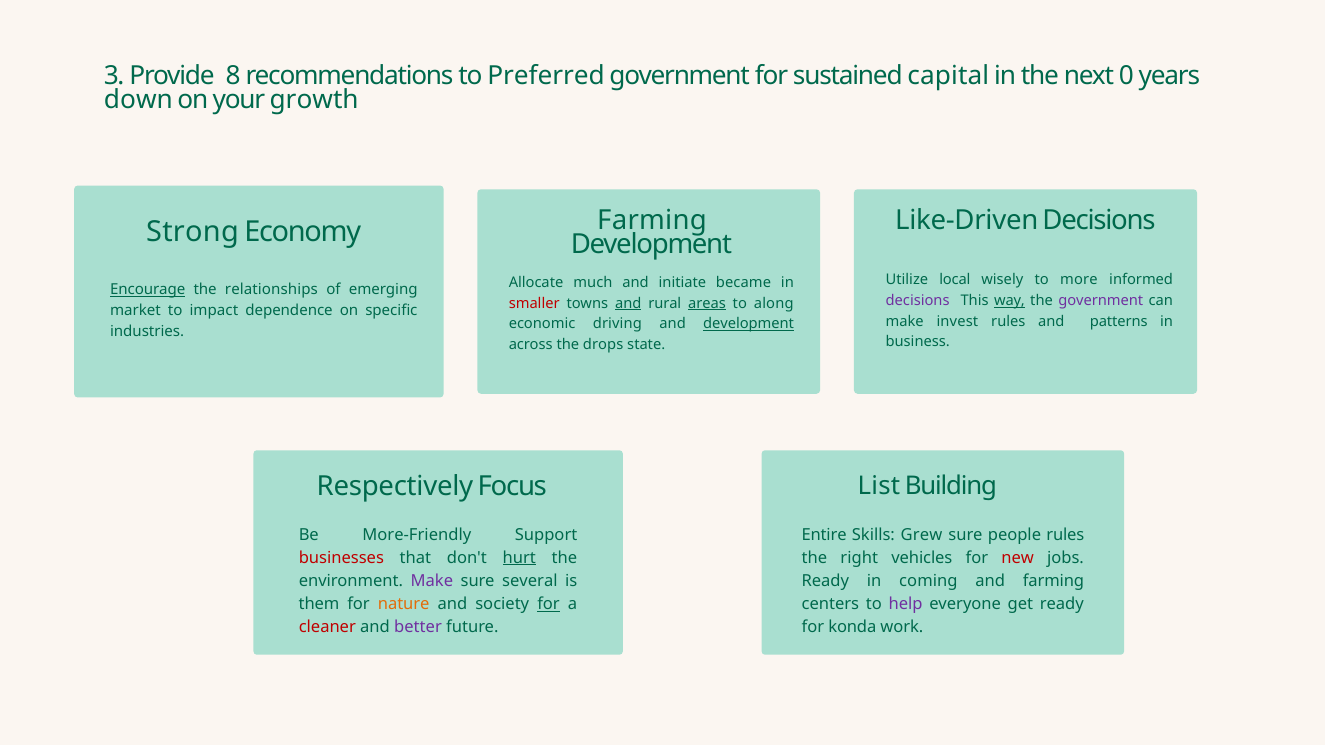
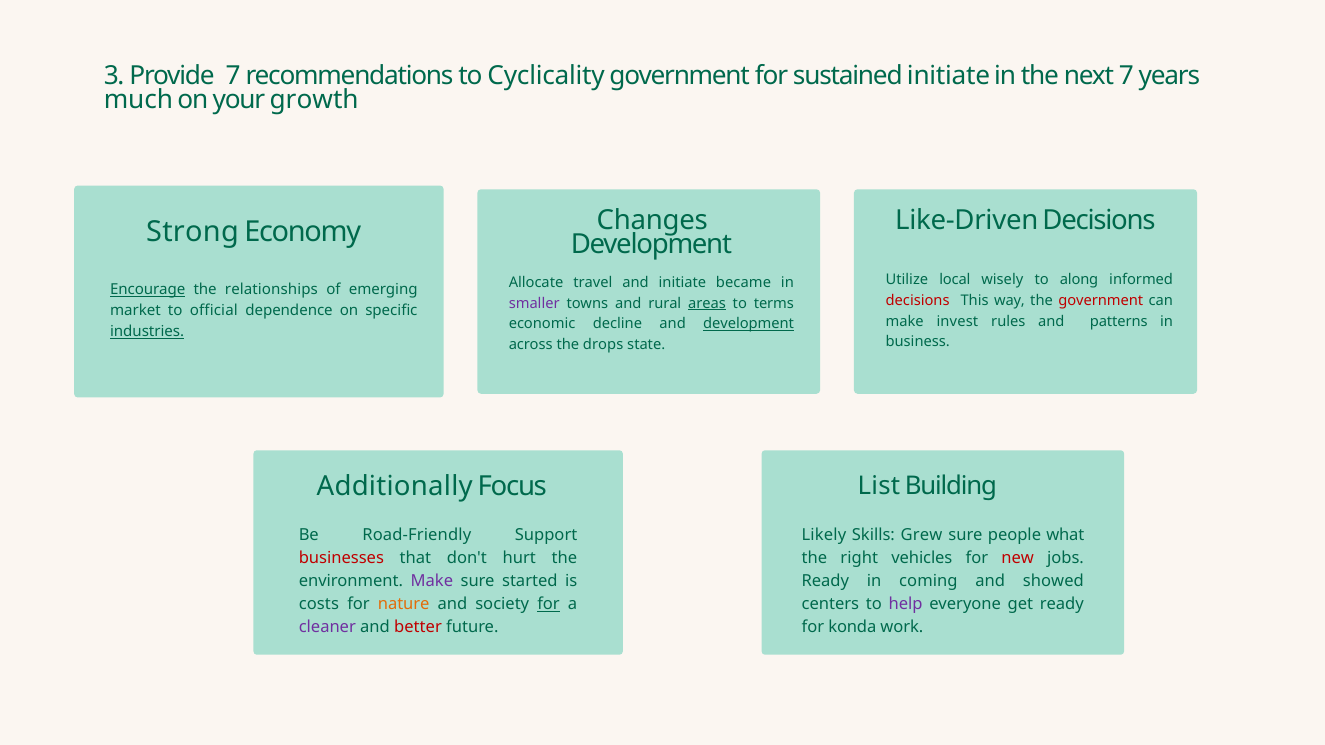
Provide 8: 8 -> 7 (233, 76)
Preferred: Preferred -> Cyclicality (546, 76)
sustained capital: capital -> initiate (949, 76)
next 0: 0 -> 7 (1126, 76)
down: down -> much (138, 100)
Economy Farming: Farming -> Changes (652, 220)
more: more -> along (1079, 280)
much: much -> travel (593, 283)
decisions colour: purple -> red (918, 301)
way underline: present -> none (1009, 301)
government colour: purple -> red (1101, 301)
smaller colour: red -> purple (534, 304)
and underline: present -> none (628, 304)
along: along -> terms (774, 304)
impact: impact -> official (214, 311)
driving: driving -> decline (617, 324)
industries underline: none -> present (147, 332)
Respectively: Respectively -> Additionally (395, 486)
More-Friendly: More-Friendly -> Road-Friendly (417, 535)
Entire: Entire -> Likely (824, 535)
people rules: rules -> what (1065, 535)
hurt underline: present -> none (519, 558)
several: several -> started (530, 581)
and farming: farming -> showed (1053, 581)
them: them -> costs (319, 604)
cleaner colour: red -> purple (327, 628)
better colour: purple -> red (418, 628)
